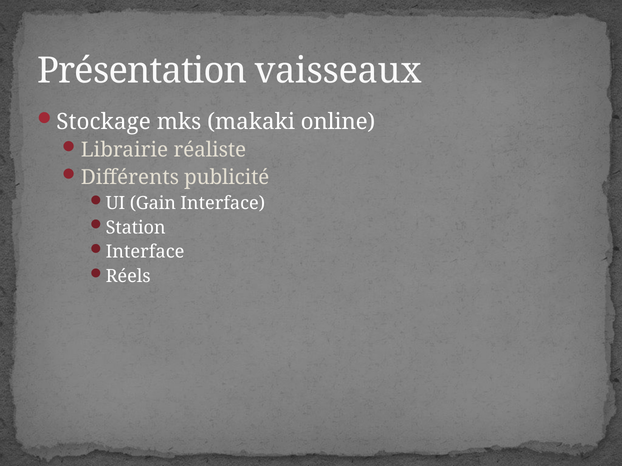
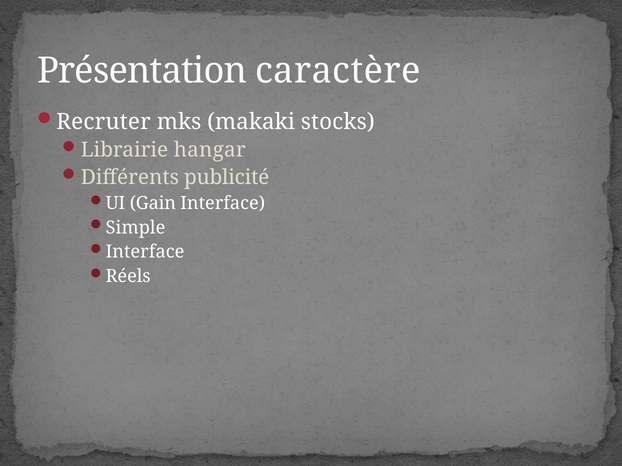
vaisseaux: vaisseaux -> caractère (338, 71)
Stockage: Stockage -> Recruter (104, 122)
online: online -> stocks (338, 122)
réaliste: réaliste -> hangar (210, 150)
Station: Station -> Simple (136, 228)
